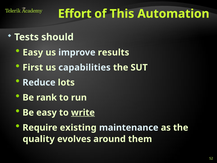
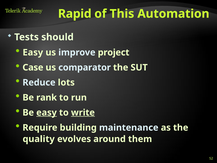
Effort: Effort -> Rapid (75, 14)
results: results -> project (114, 52)
First: First -> Case (33, 67)
capabilities: capabilities -> comparator (85, 67)
easy underline: none -> present (47, 112)
existing: existing -> building (78, 127)
